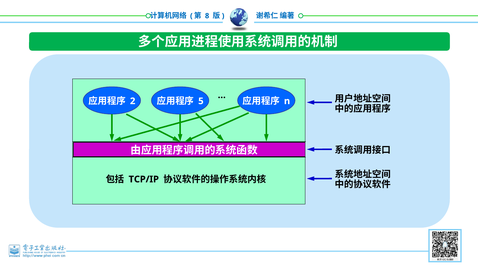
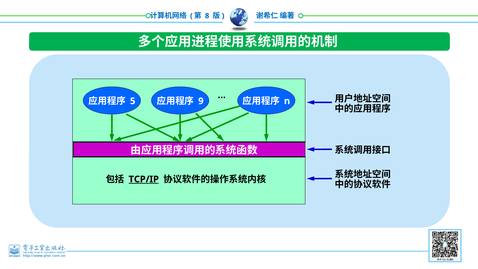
2: 2 -> 5 (133, 101)
5: 5 -> 9 (201, 101)
TCP/IP underline: none -> present (144, 179)
